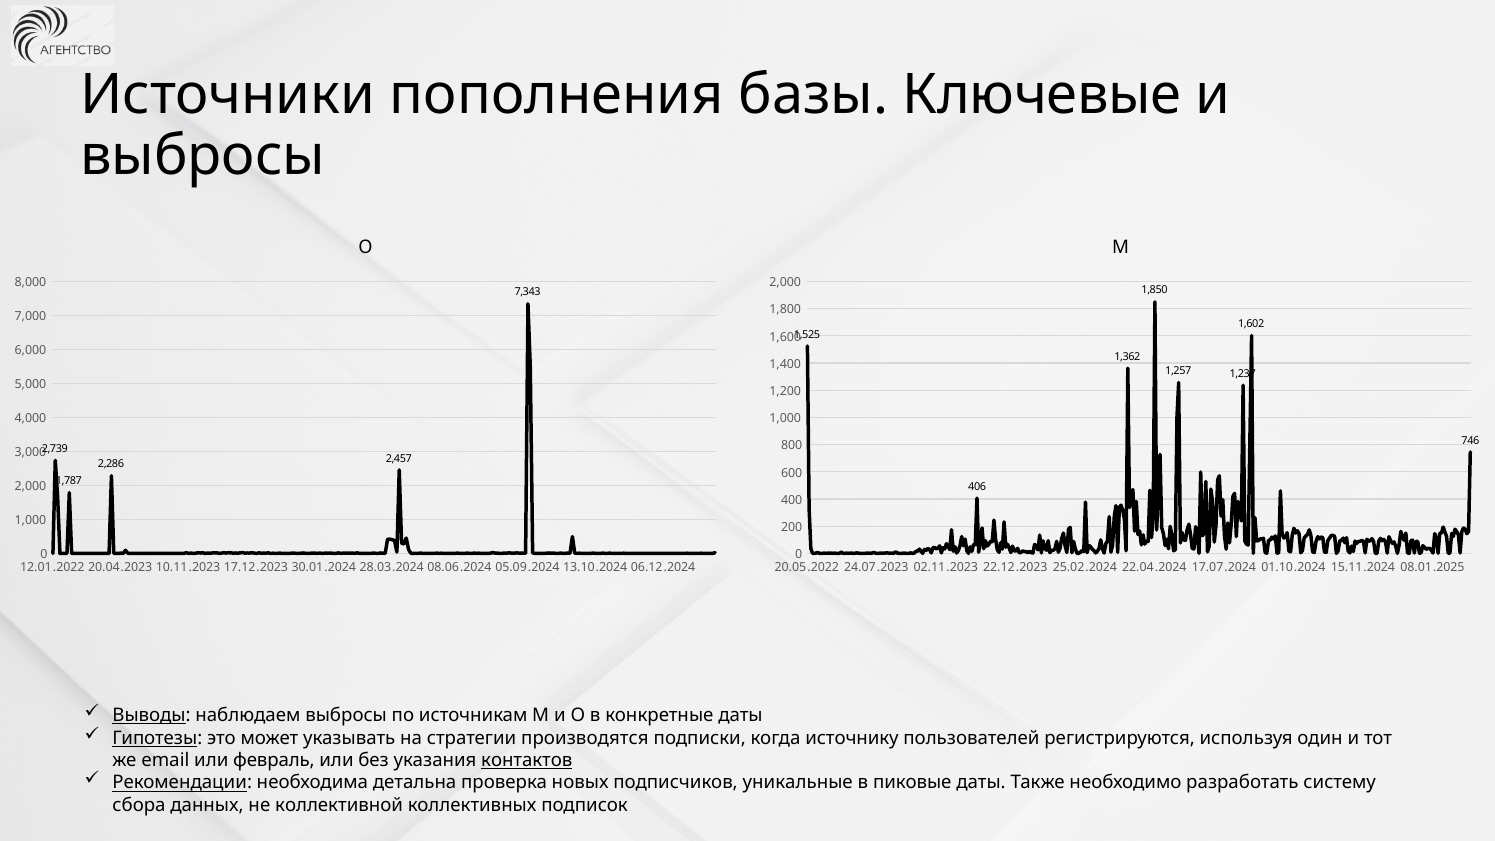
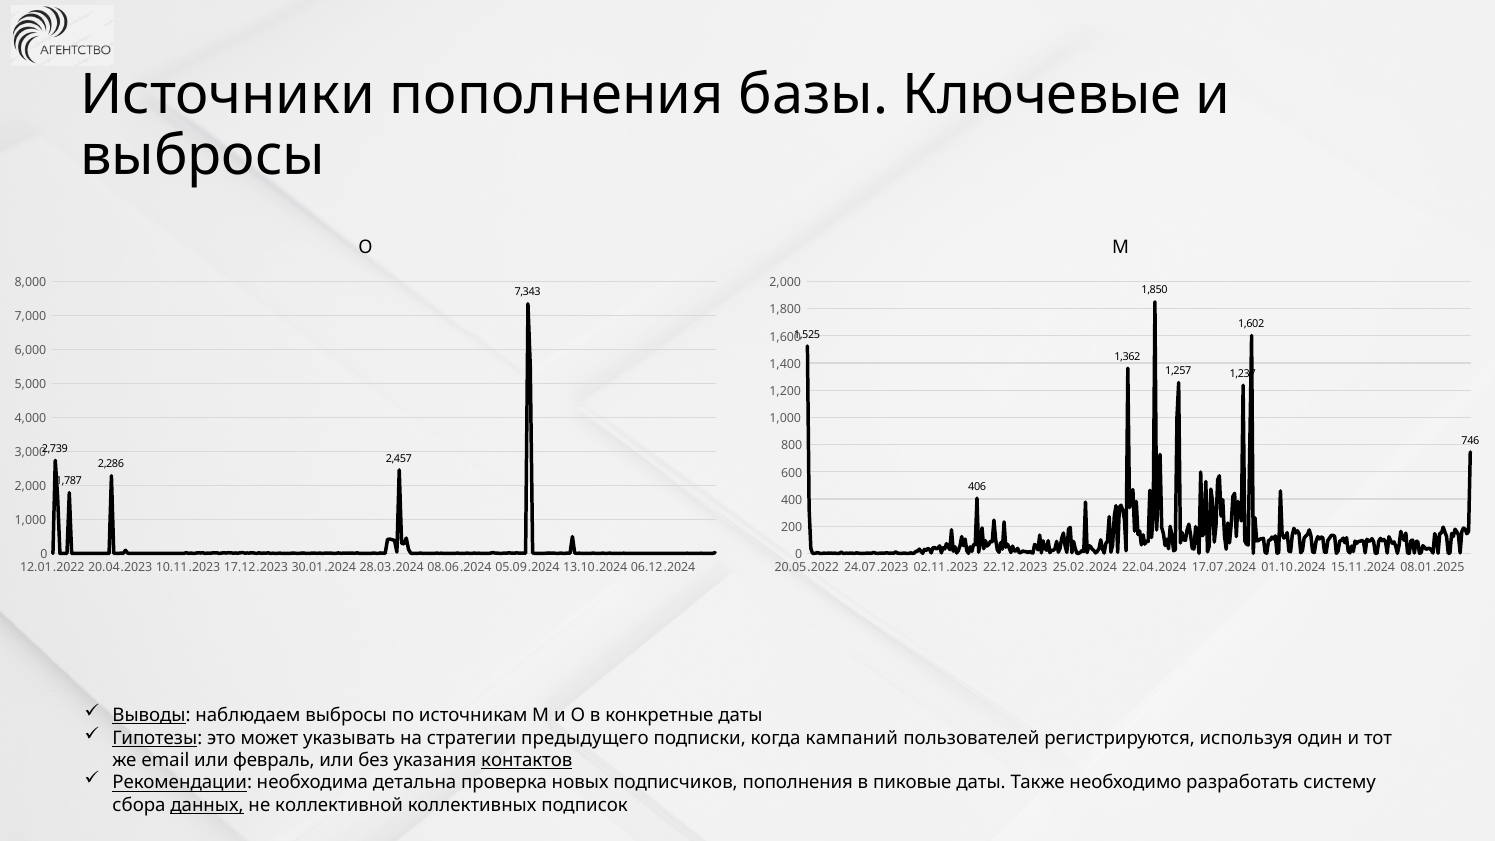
производятся: производятся -> предыдущего (585, 738)
источнику: источнику -> кампаний (852, 738)
подписчиков уникальные: уникальные -> пополнения (798, 783)
данных underline: none -> present (207, 805)
